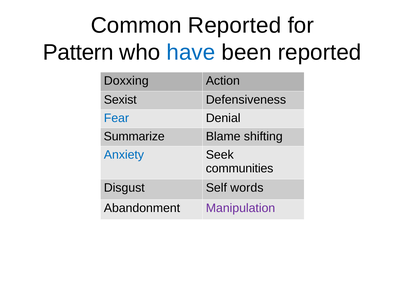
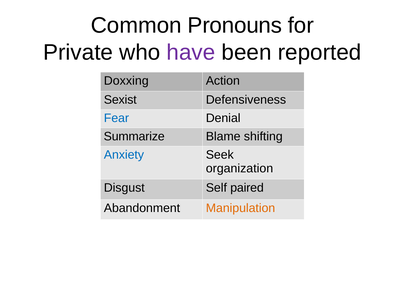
Common Reported: Reported -> Pronouns (235, 26)
Pattern: Pattern -> Private (78, 52)
have colour: blue -> purple (191, 52)
communities: communities -> organization (239, 169)
words: words -> paired (247, 188)
Manipulation colour: purple -> orange (241, 209)
